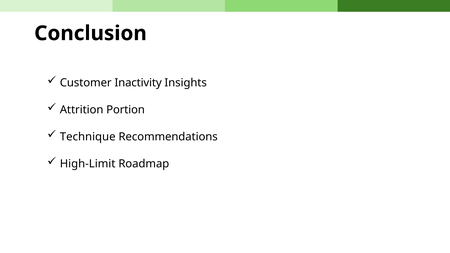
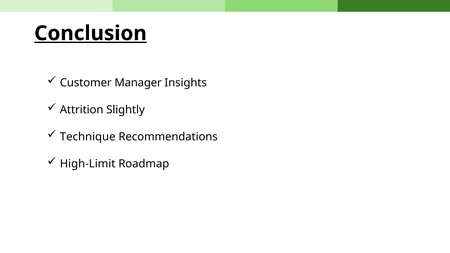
Conclusion underline: none -> present (90, 33)
Inactivity: Inactivity -> Manager (138, 83)
Portion: Portion -> Slightly (126, 110)
